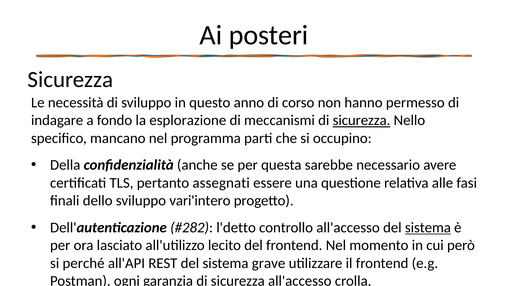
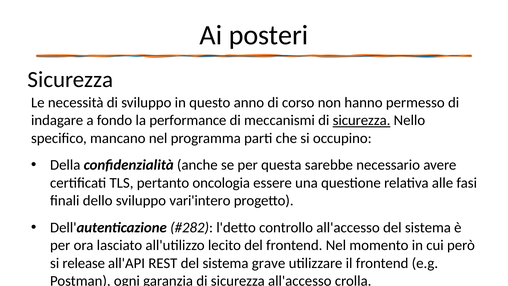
esplorazione: esplorazione -> performance (188, 120)
assegnati: assegnati -> oncologia (221, 183)
sistema underline: present -> none (428, 227)
perché: perché -> release (84, 263)
